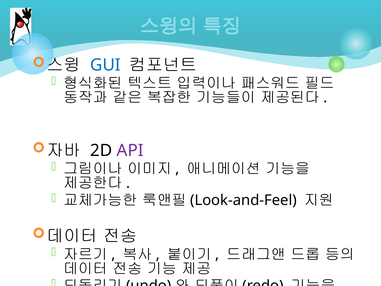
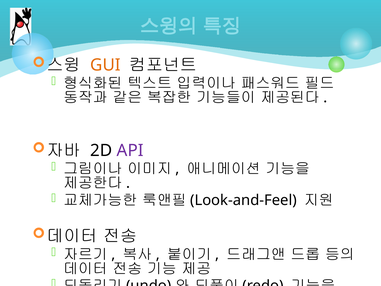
GUI colour: blue -> orange (105, 65)
